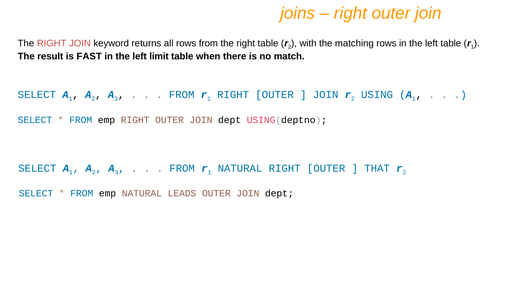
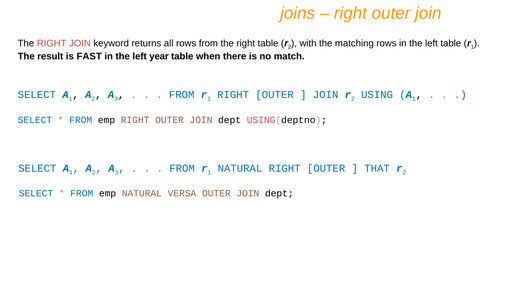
limit: limit -> year (159, 56)
LEADS: LEADS -> VERSA (182, 193)
